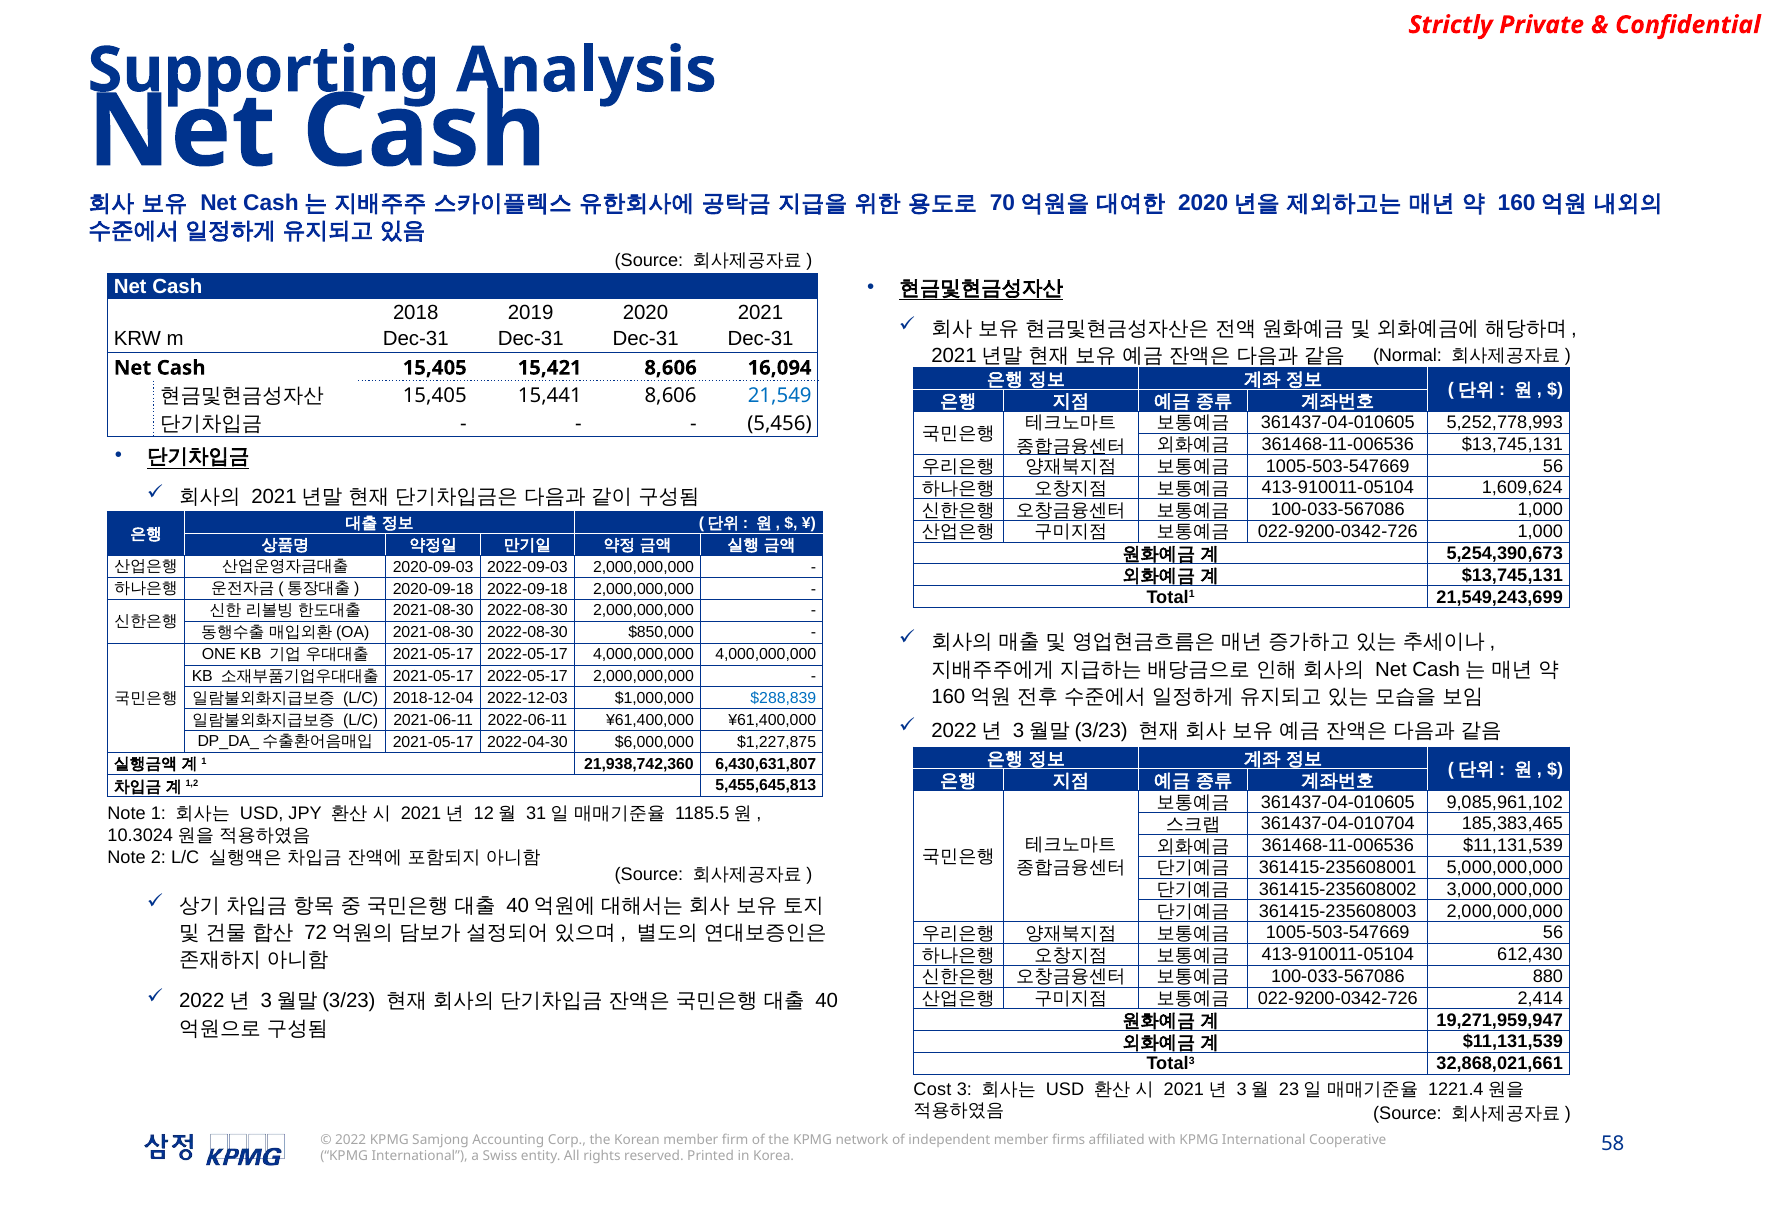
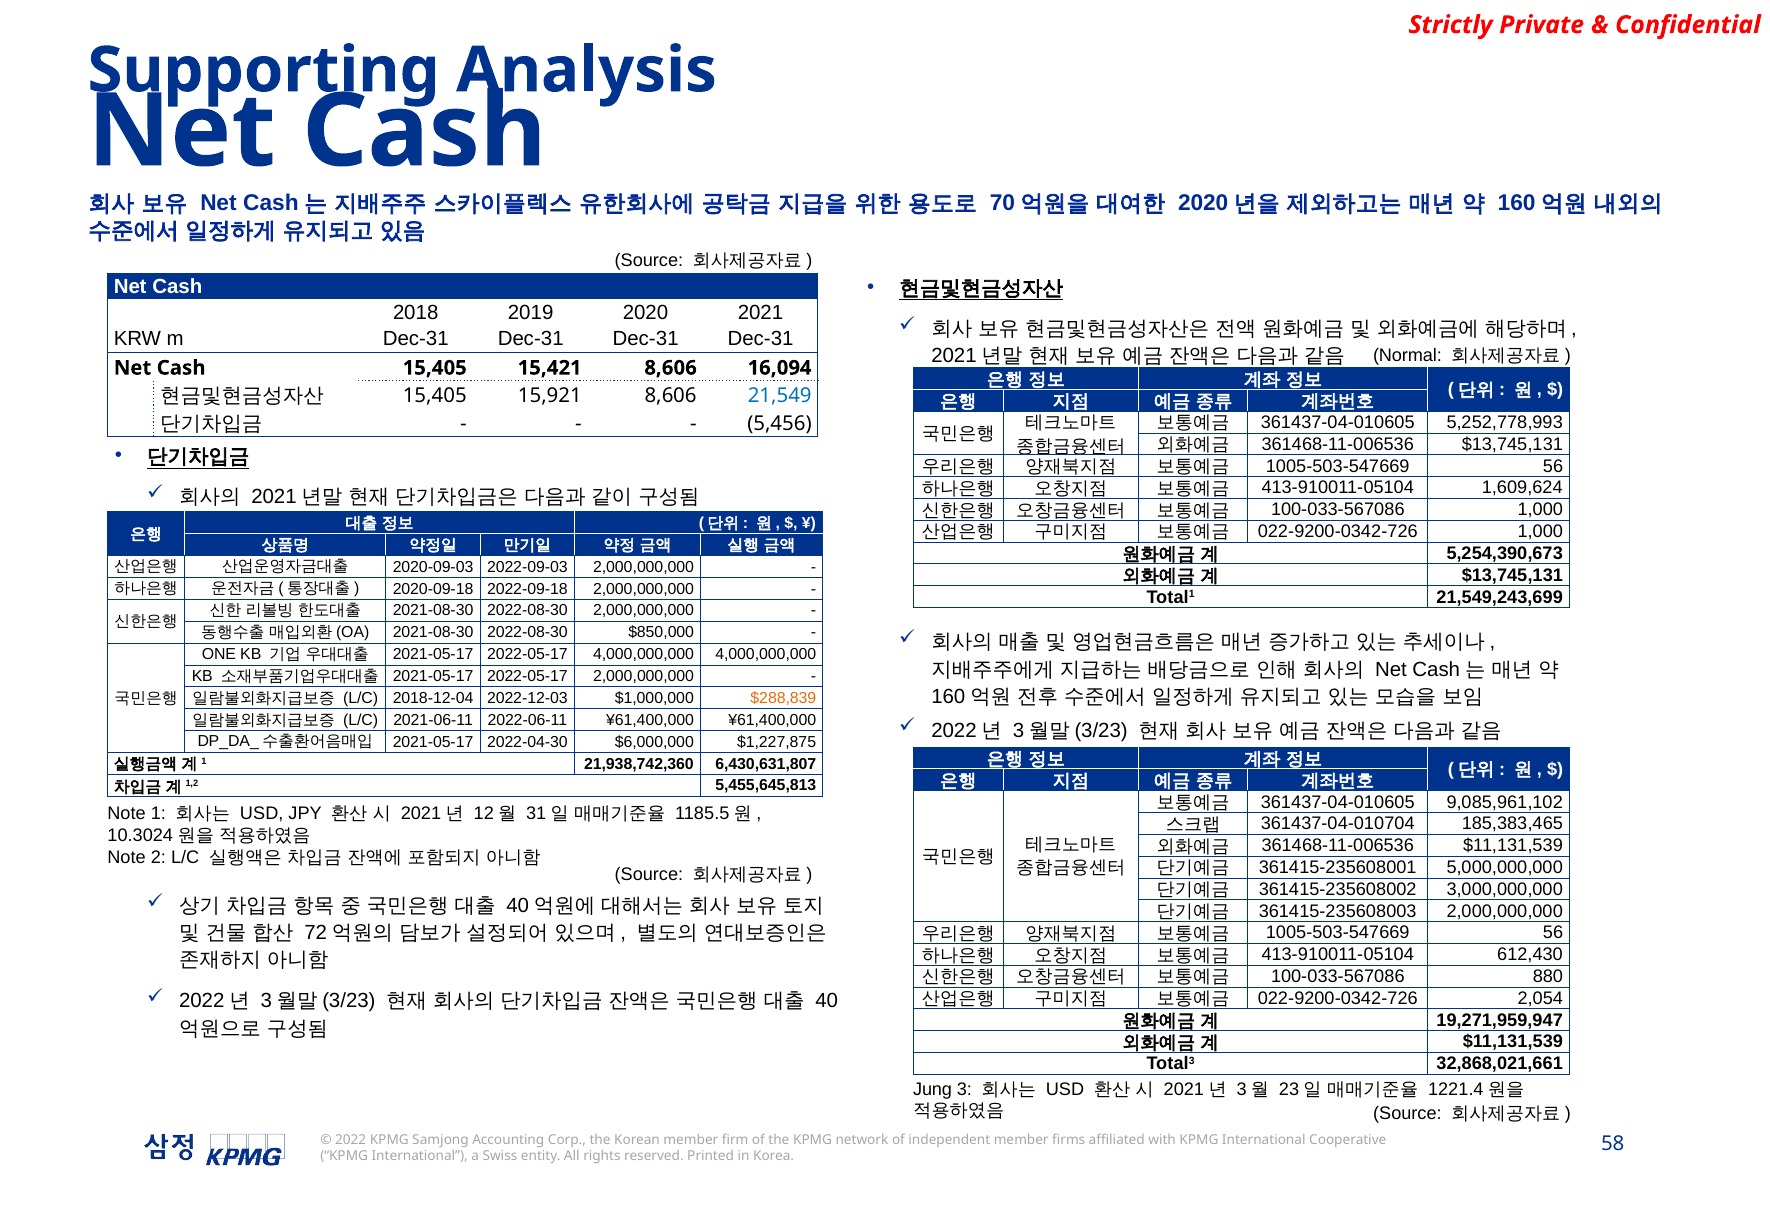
15,441: 15,441 -> 15,921 (550, 396)
$288,839 colour: blue -> orange (783, 698)
2,414: 2,414 -> 2,054 (1540, 998)
Cost: Cost -> Jung (933, 1089)
